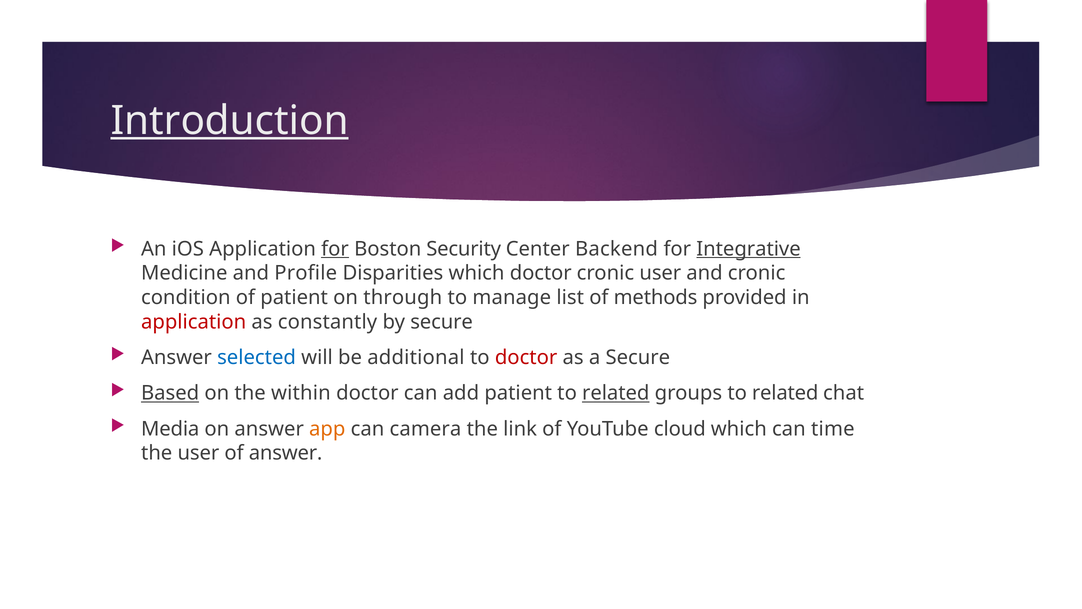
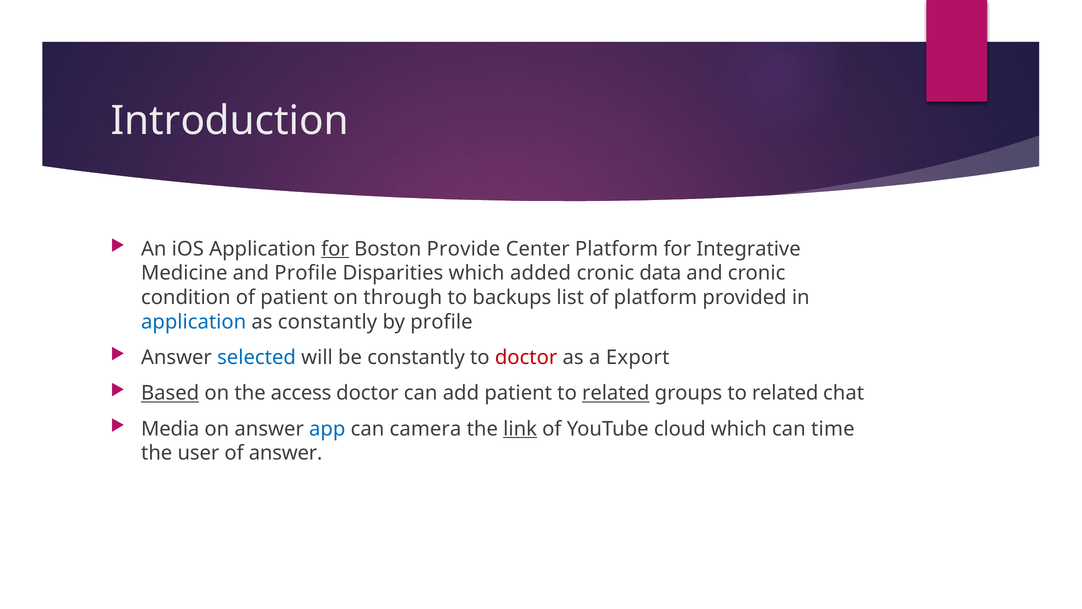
Introduction underline: present -> none (230, 121)
Security: Security -> Provide (463, 249)
Center Backend: Backend -> Platform (617, 249)
Integrative underline: present -> none (749, 249)
which doctor: doctor -> added (541, 273)
cronic user: user -> data (660, 273)
manage: manage -> backups (512, 297)
of methods: methods -> platform (655, 297)
application colour: red -> blue (194, 322)
by secure: secure -> profile (441, 322)
be additional: additional -> constantly (416, 357)
a Secure: Secure -> Export (638, 357)
within: within -> access (301, 393)
app colour: orange -> blue (327, 429)
link underline: none -> present (520, 429)
